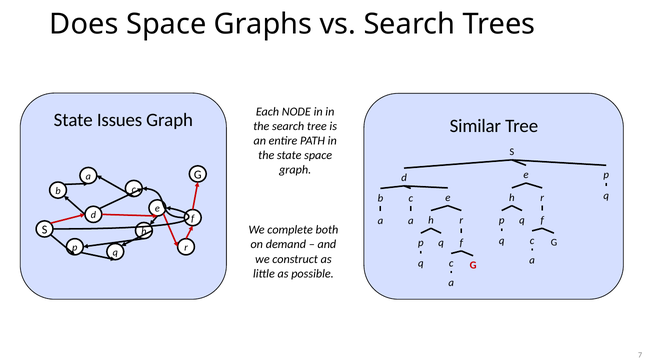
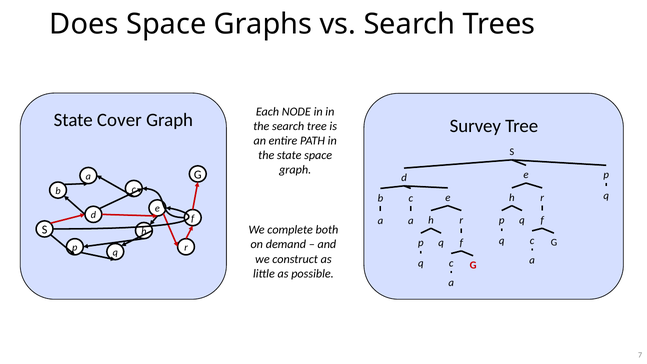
Issues: Issues -> Cover (119, 120)
Similar: Similar -> Survey (475, 126)
